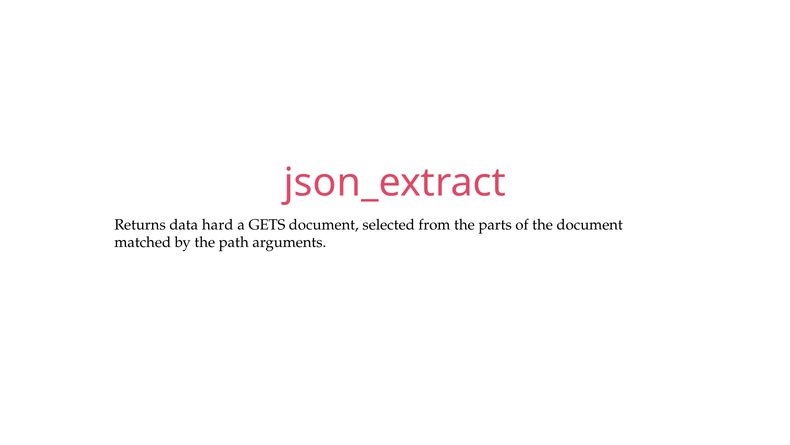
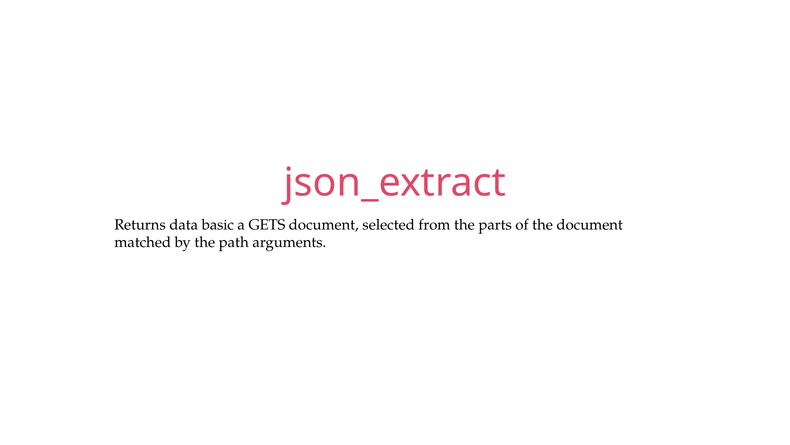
hard: hard -> basic (218, 224)
